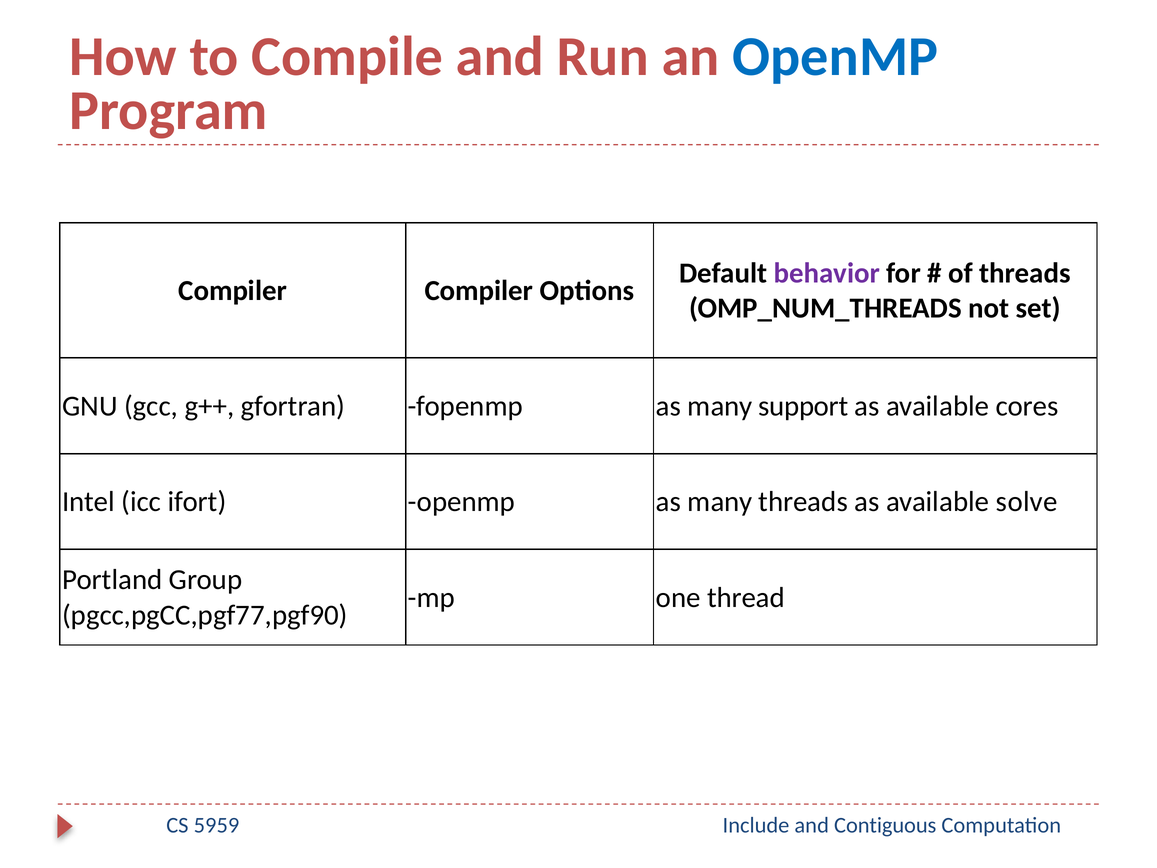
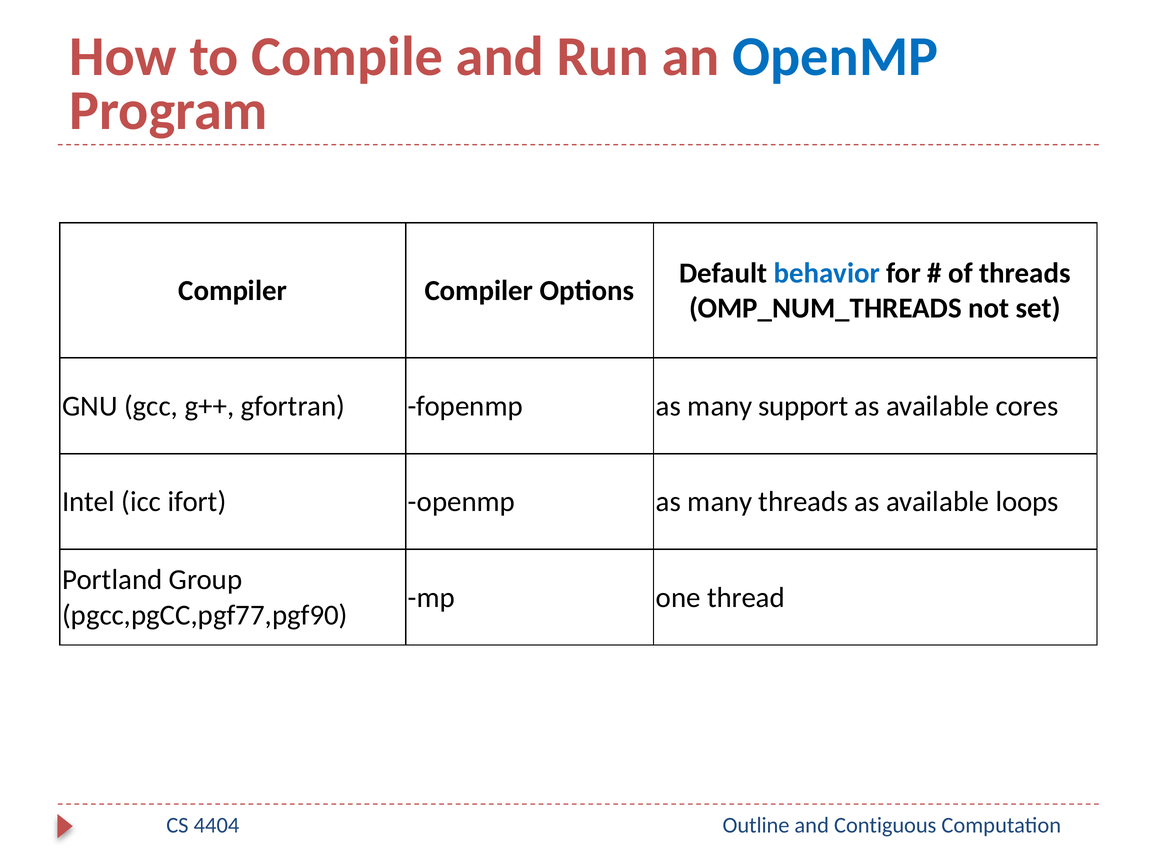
behavior colour: purple -> blue (827, 273)
solve: solve -> loops (1027, 502)
5959: 5959 -> 4404 (217, 825)
Include: Include -> Outline (756, 825)
